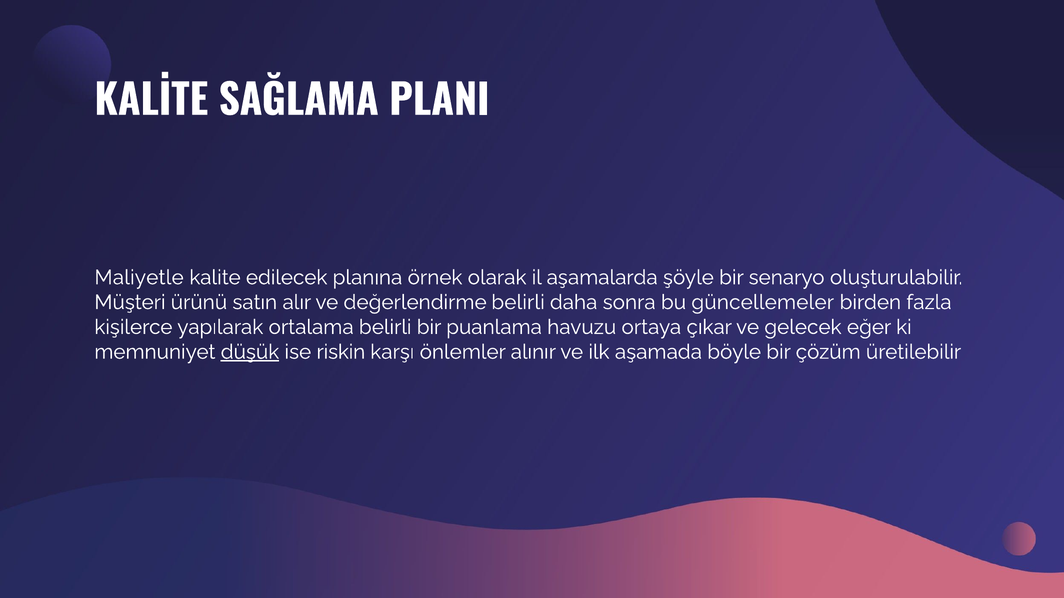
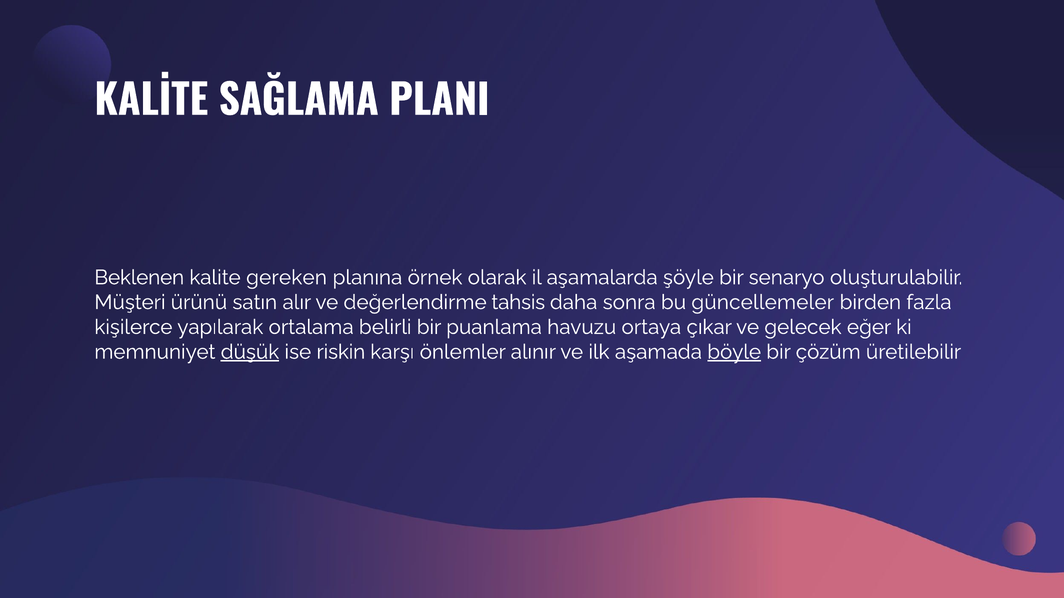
Maliyetle: Maliyetle -> Beklenen (139, 278)
edilecek: edilecek -> gereken (286, 278)
değerlendirme belirli: belirli -> tahsis (518, 303)
böyle underline: none -> present (734, 352)
